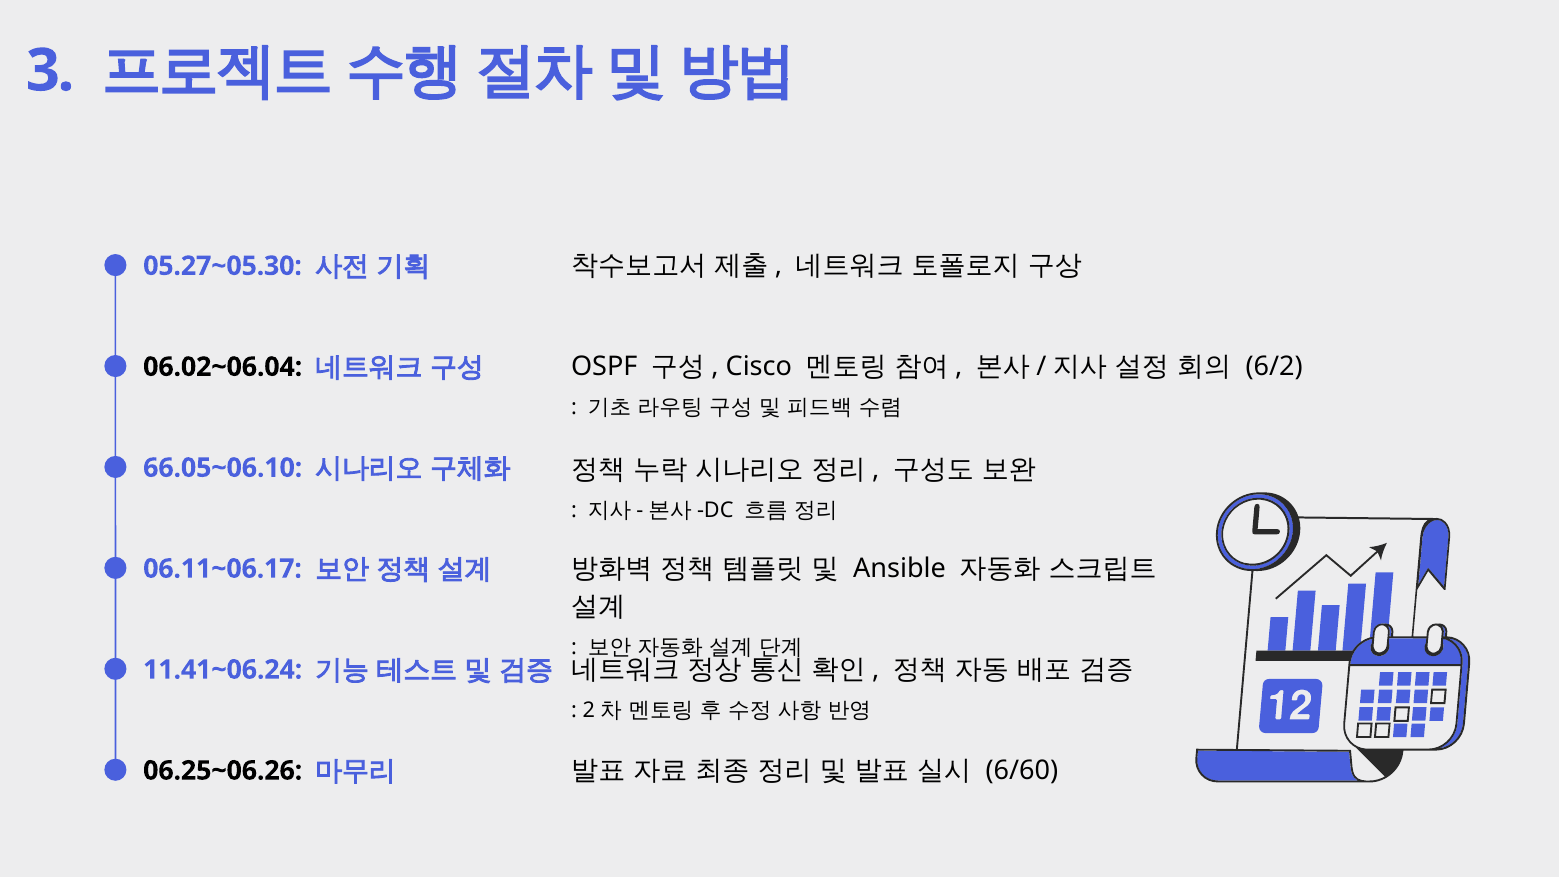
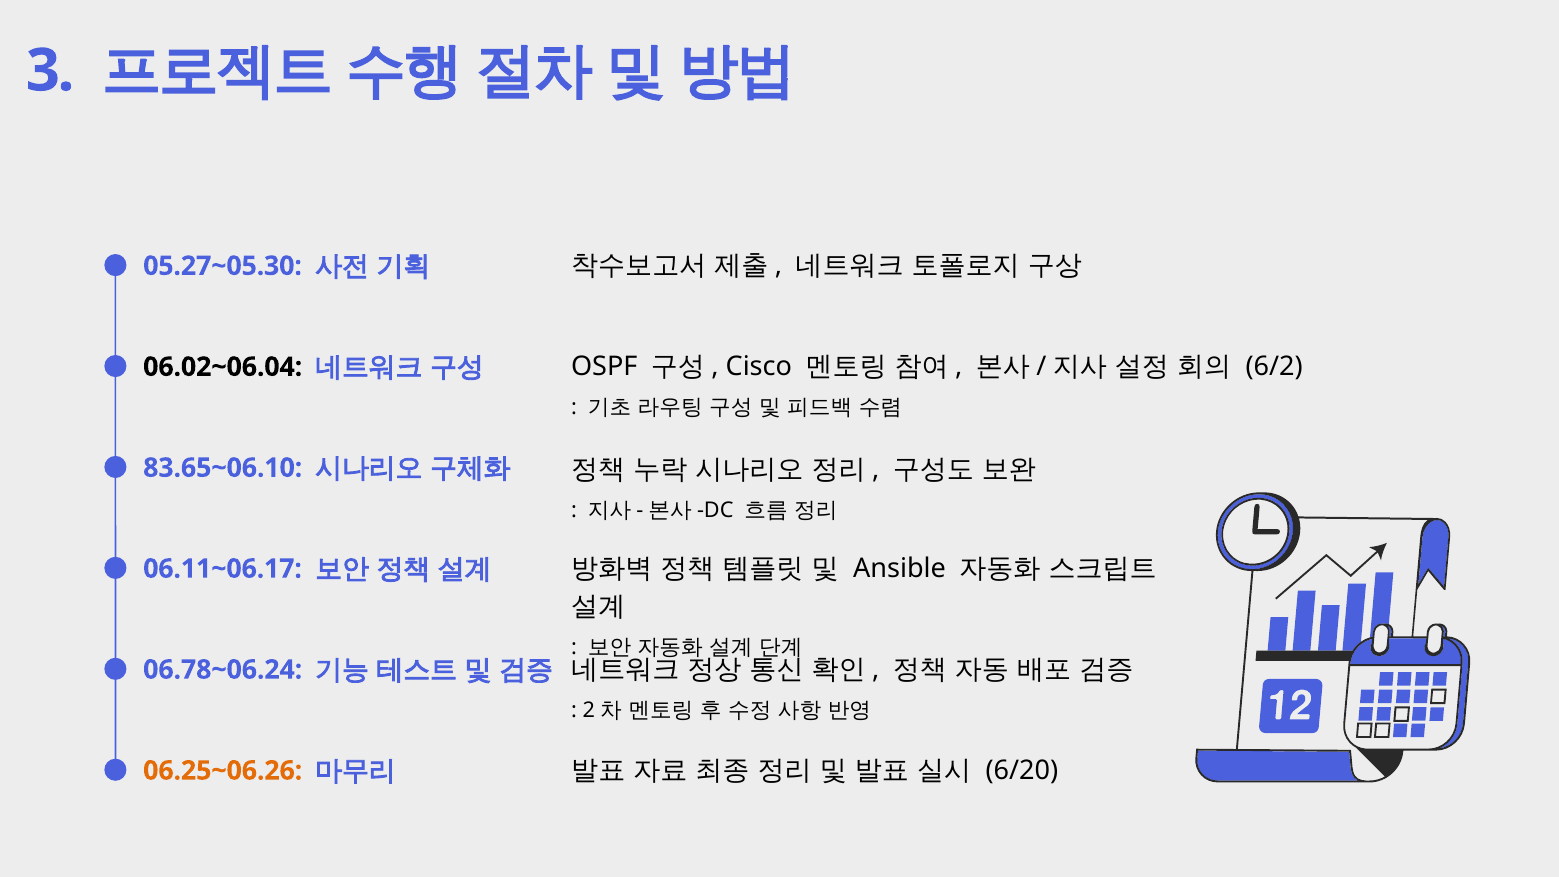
66.05~06.10: 66.05~06.10 -> 83.65~06.10 (223, 468)
11.41~06.24: 11.41~06.24 -> 06.78~06.24 (223, 670)
06.25~06.26 colour: black -> orange (223, 771)
6/60: 6/60 -> 6/20 (1022, 771)
